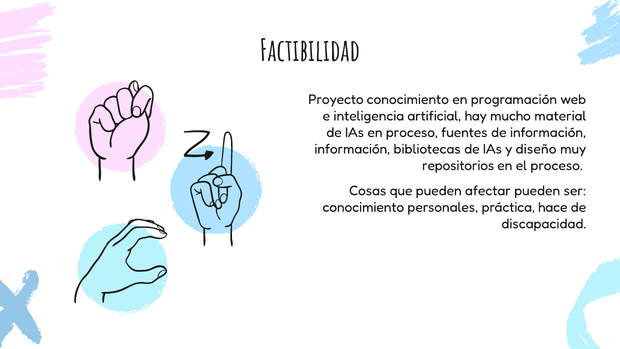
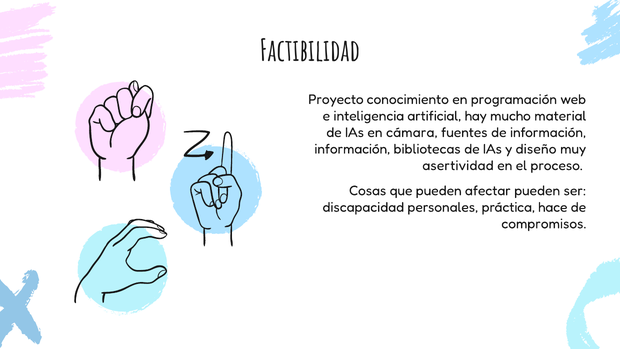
en proceso: proceso -> cámara (412, 132)
repositorios: repositorios -> asertividad (458, 165)
conocimiento: conocimiento -> discapacidad (363, 207)
discapacidad: discapacidad -> compromisos (544, 224)
